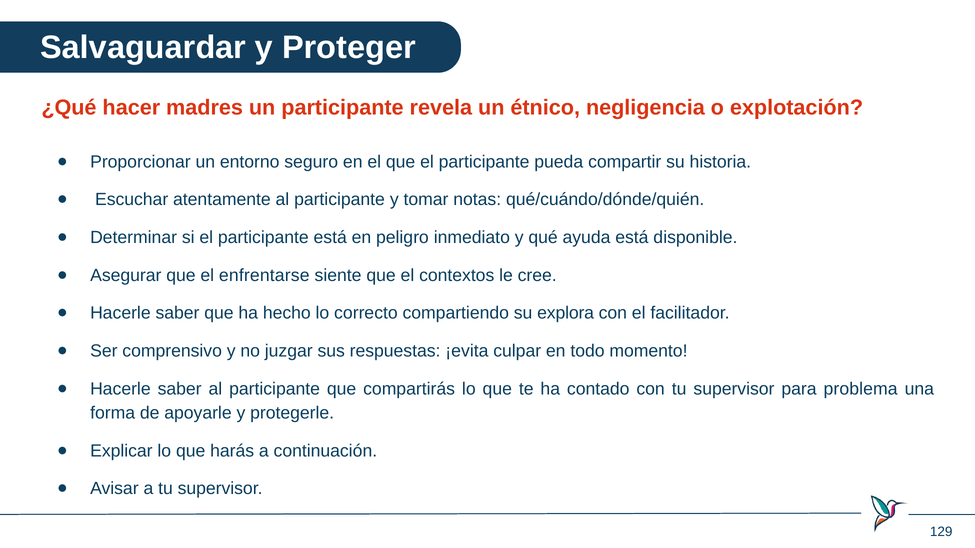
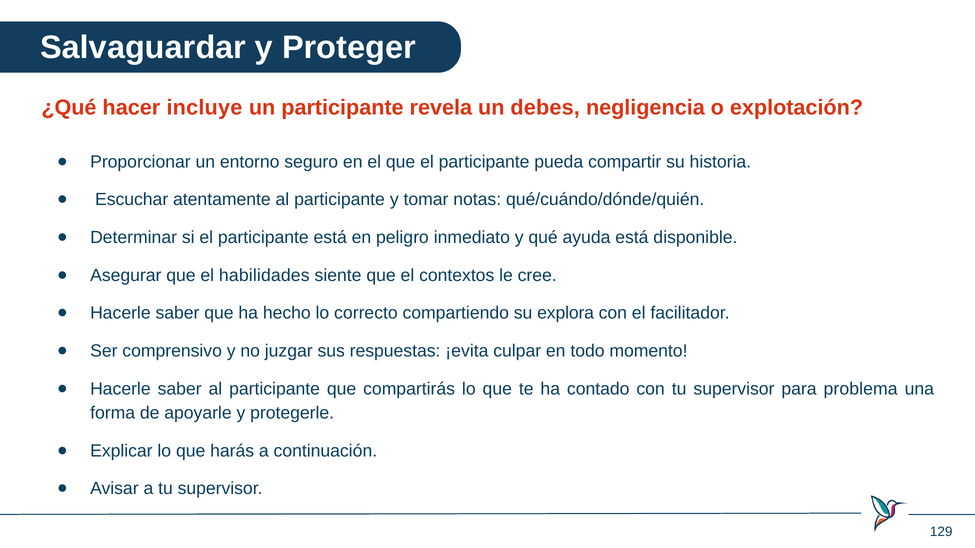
madres: madres -> incluye (204, 107)
étnico: étnico -> debes (545, 107)
enfrentarse: enfrentarse -> habilidades (264, 275)
